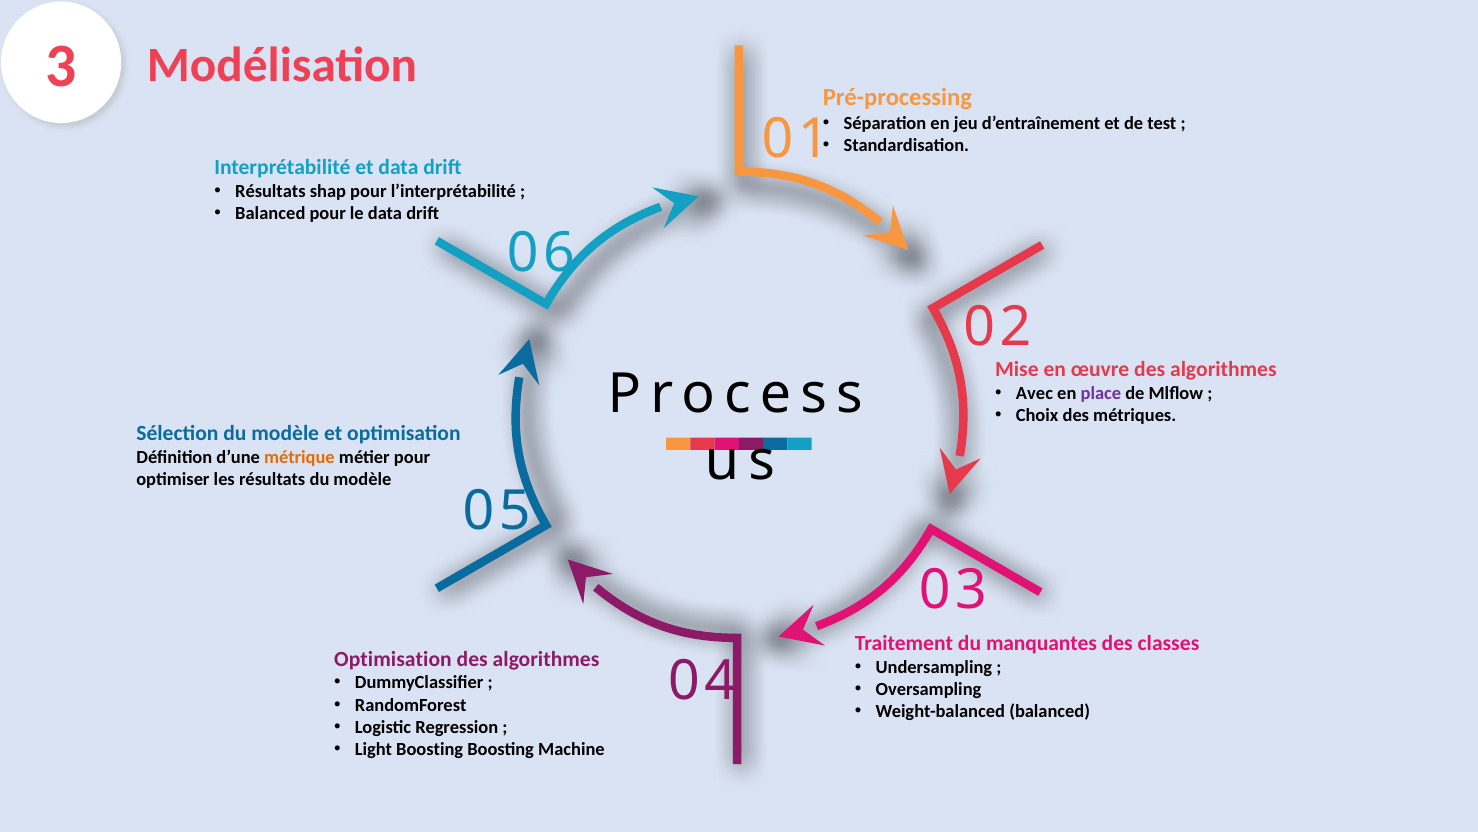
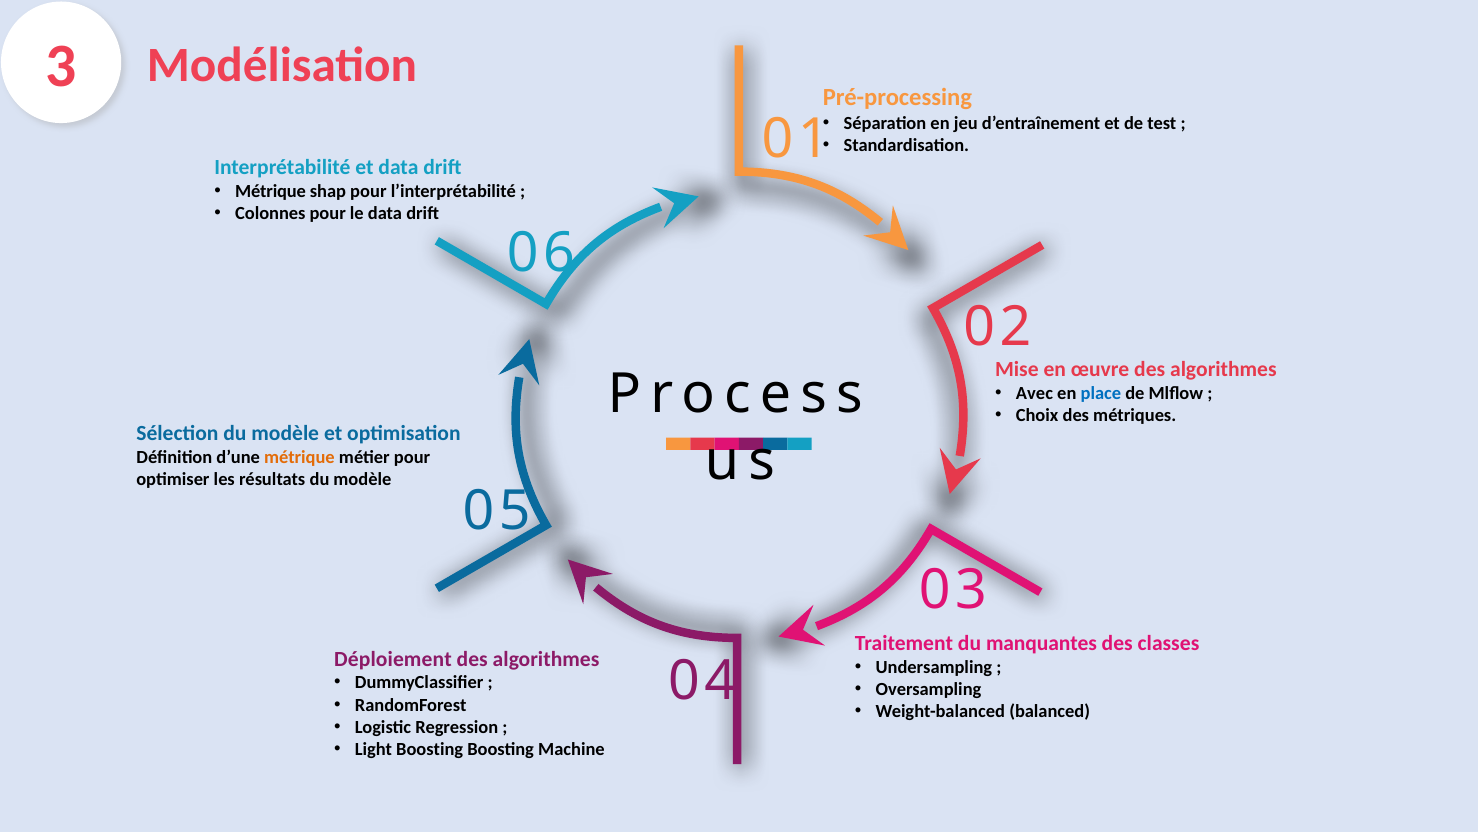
Résultats: Résultats -> Métrique (270, 191)
Balanced: Balanced -> Colonnes (270, 213)
place colour: purple -> blue (1101, 393)
Optimisation: Optimisation -> Déploiement (393, 659)
